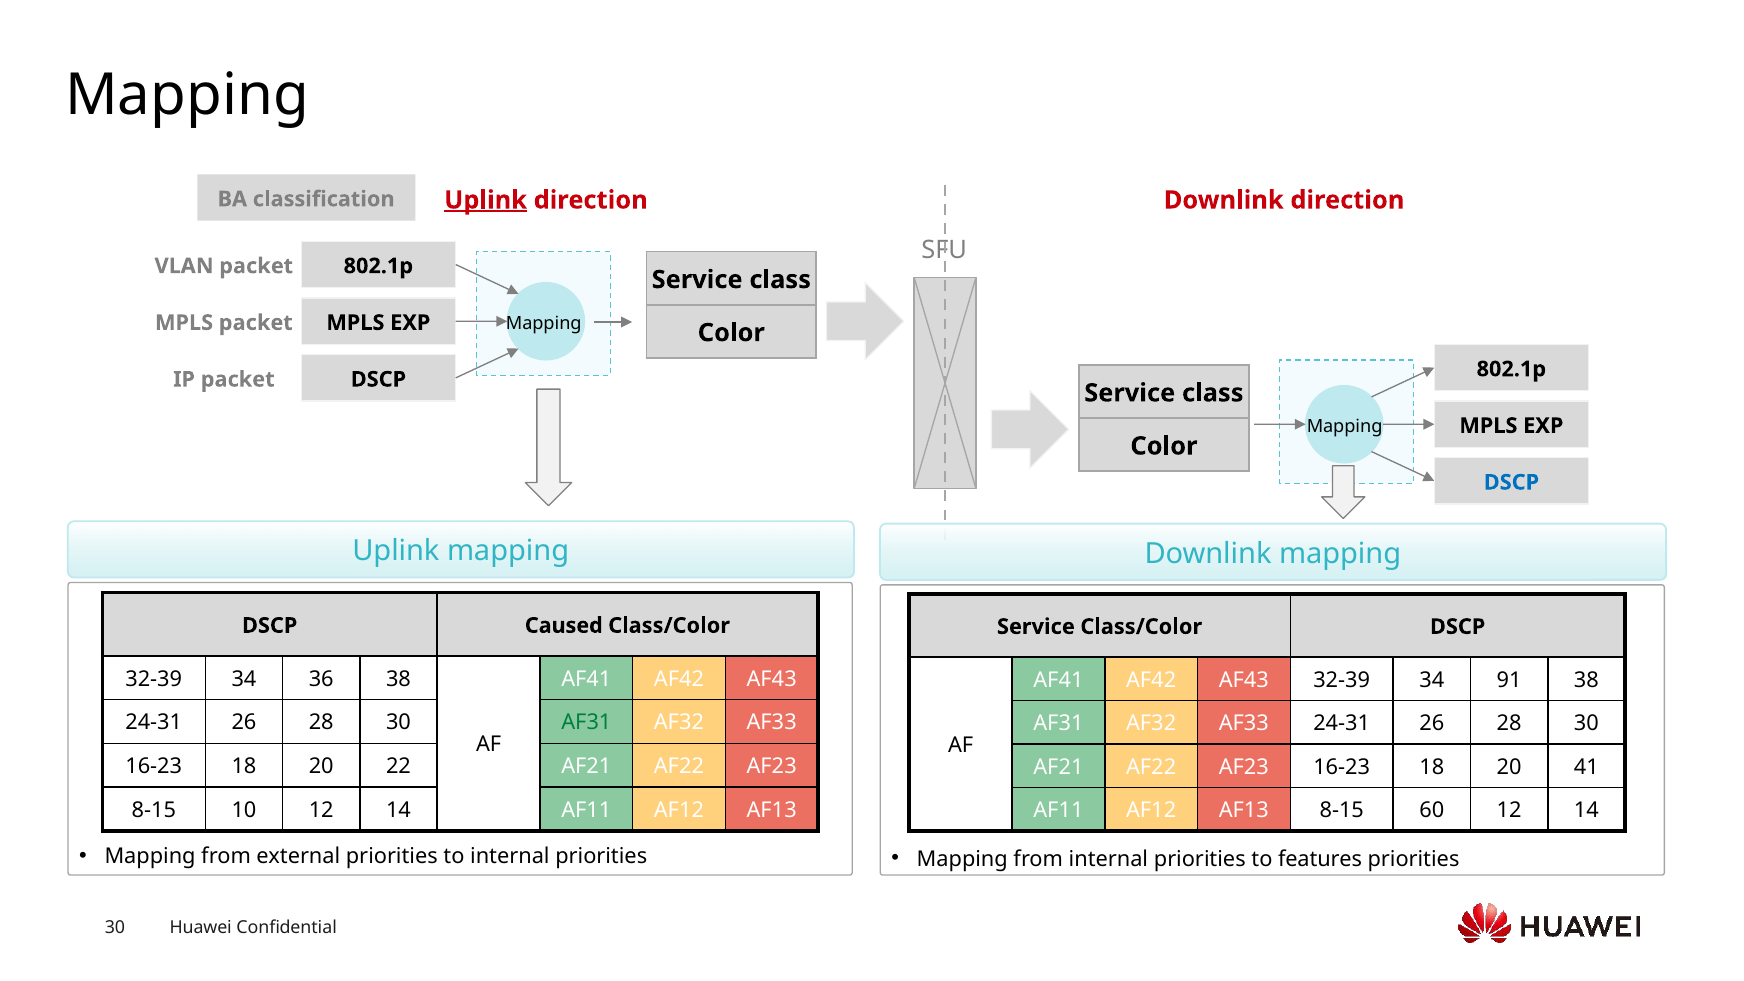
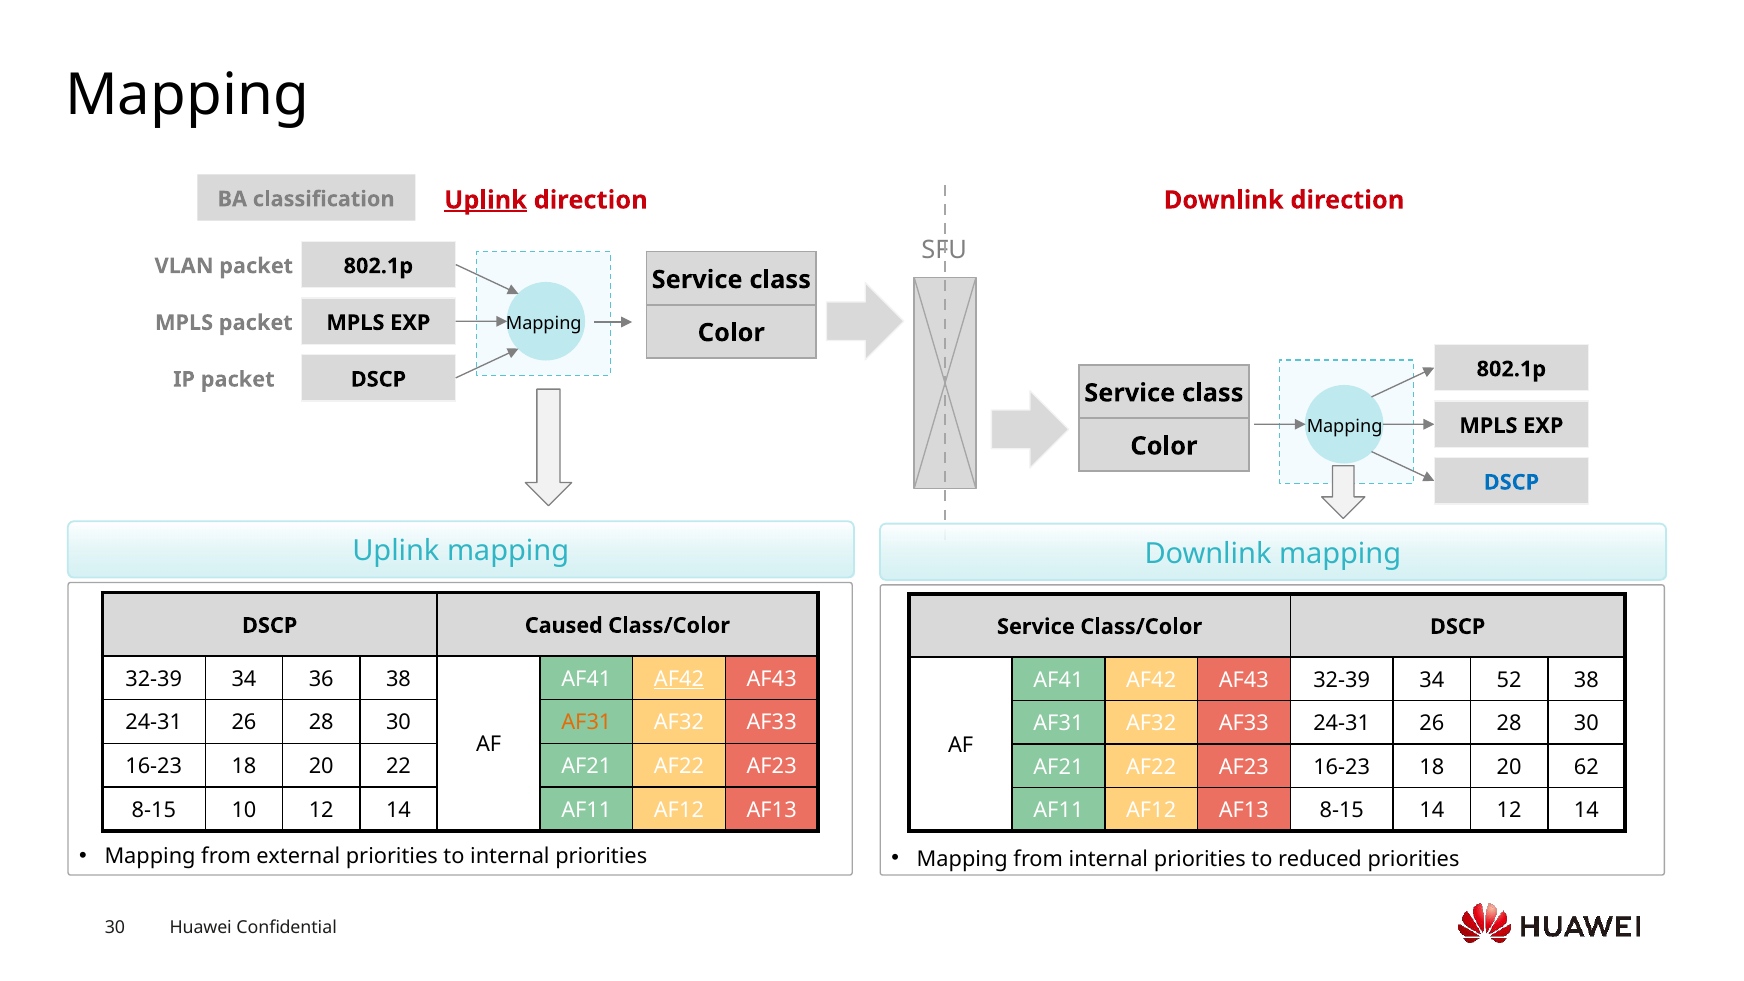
AF42 underline: none -> present (679, 679)
91: 91 -> 52 (1509, 680)
AF31 colour: green -> orange (586, 723)
41: 41 -> 62 (1586, 767)
8-15 60: 60 -> 14 (1432, 810)
features: features -> reduced (1320, 859)
